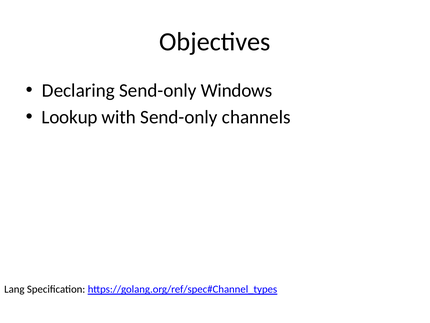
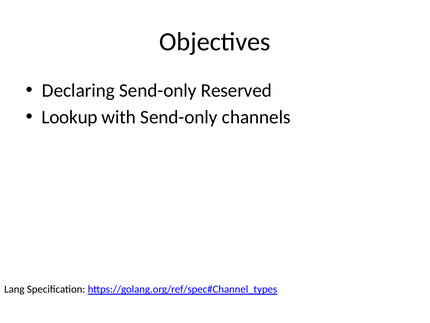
Windows: Windows -> Reserved (236, 90)
